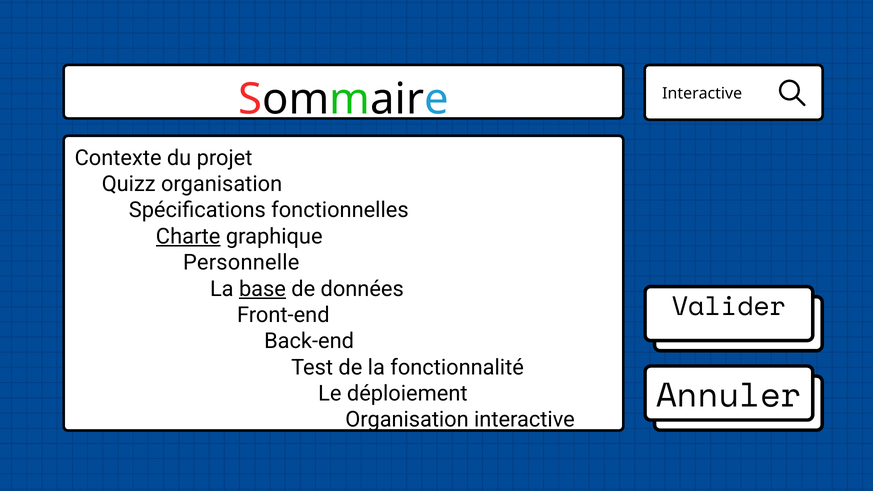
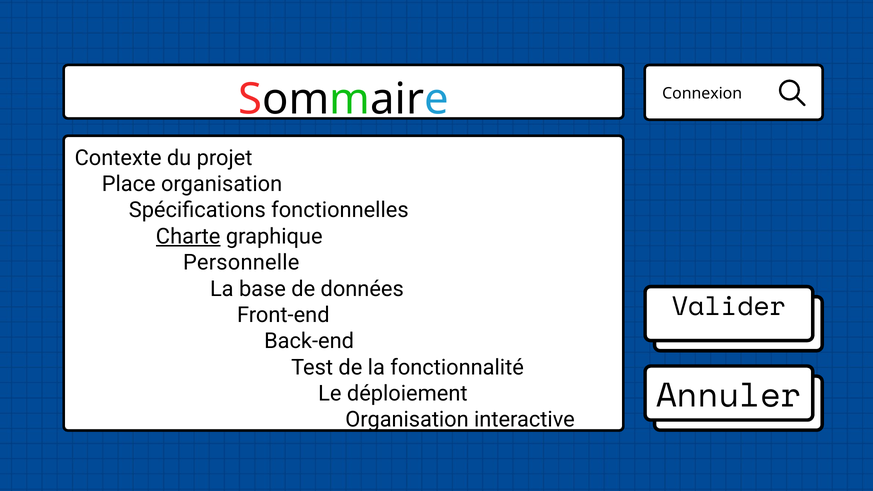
Interactive: Interactive -> Connexion (702, 94)
Quizz: Quizz -> Place (129, 184)
base underline: present -> none (262, 289)
